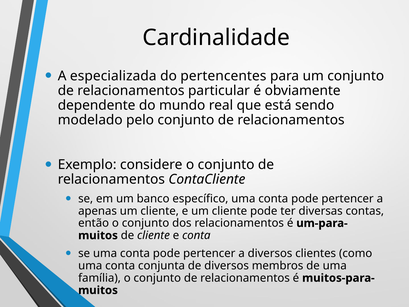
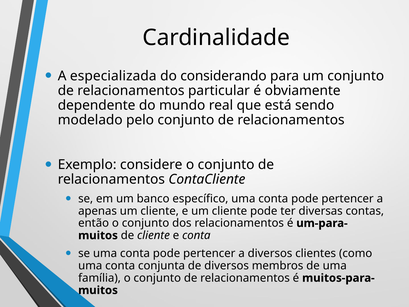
pertencentes: pertencentes -> considerando (224, 76)
